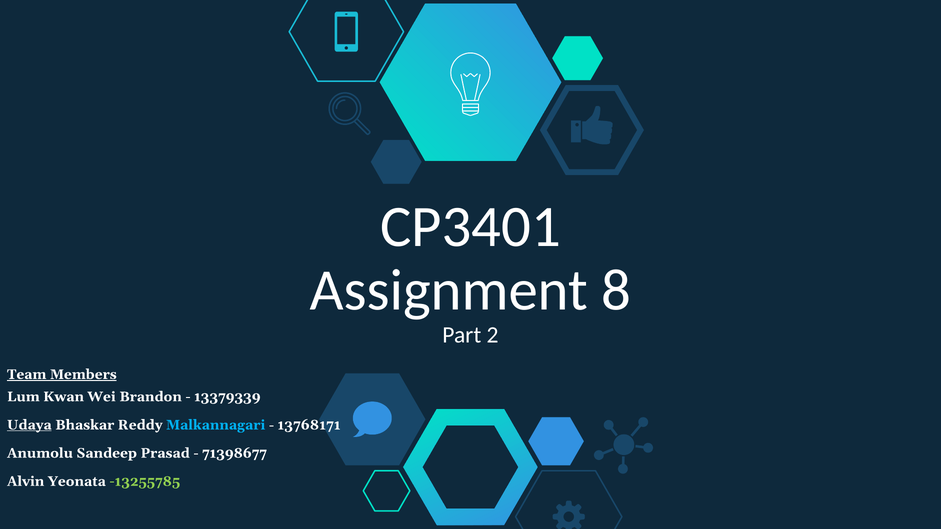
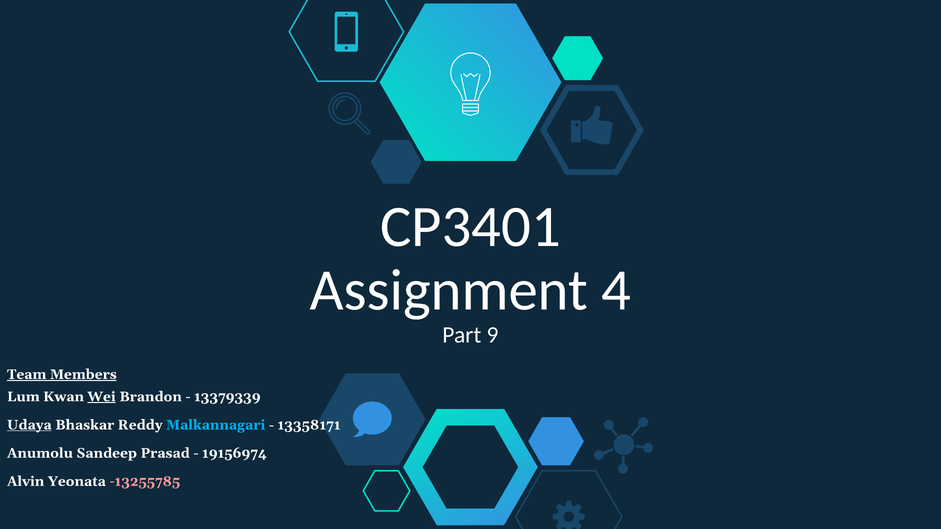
8: 8 -> 4 (616, 291)
2: 2 -> 9 (493, 335)
Wei underline: none -> present (102, 397)
13768171: 13768171 -> 13358171 (309, 425)
71398677: 71398677 -> 19156974 (234, 453)
-13255785 colour: light green -> pink (145, 482)
